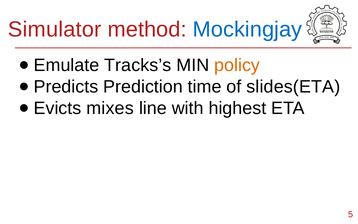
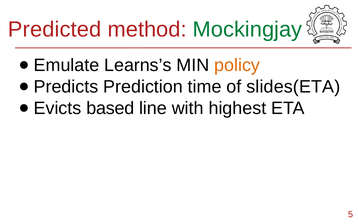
Simulator: Simulator -> Predicted (55, 29)
Mockingjay colour: blue -> green (247, 29)
Tracks’s: Tracks’s -> Learns’s (138, 65)
mixes: mixes -> based (110, 108)
